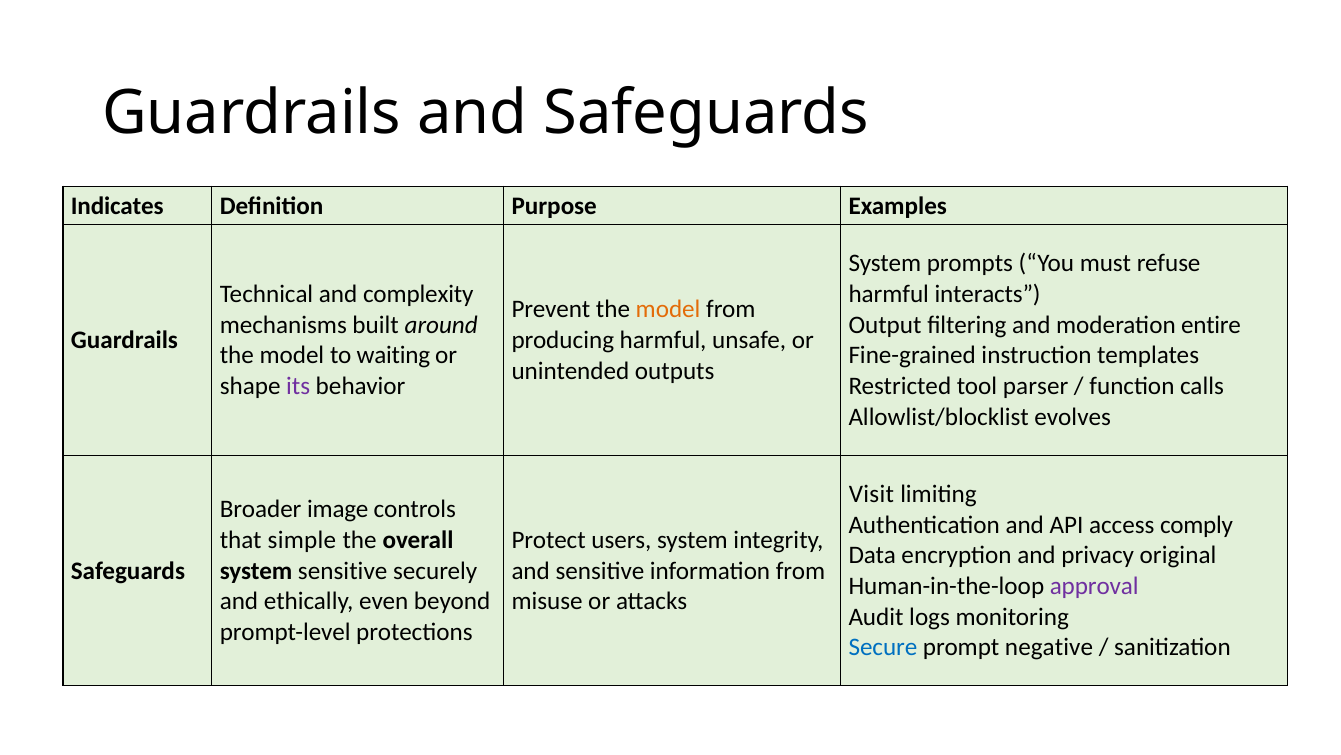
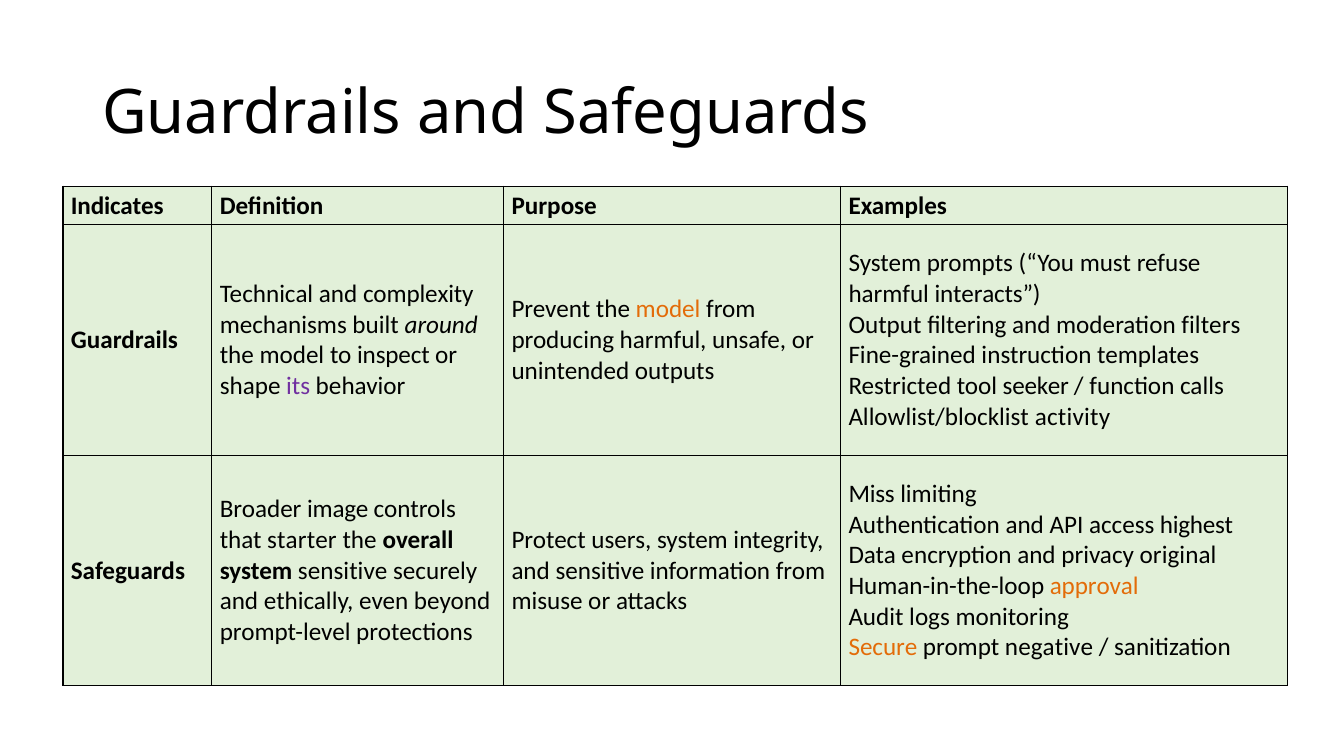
entire: entire -> filters (1211, 325)
waiting: waiting -> inspect (393, 355)
parser: parser -> seeker (1036, 386)
evolves: evolves -> activity (1073, 417)
Visit: Visit -> Miss (872, 494)
comply: comply -> highest (1197, 524)
simple: simple -> starter (302, 540)
approval colour: purple -> orange (1094, 586)
Secure colour: blue -> orange (883, 647)
